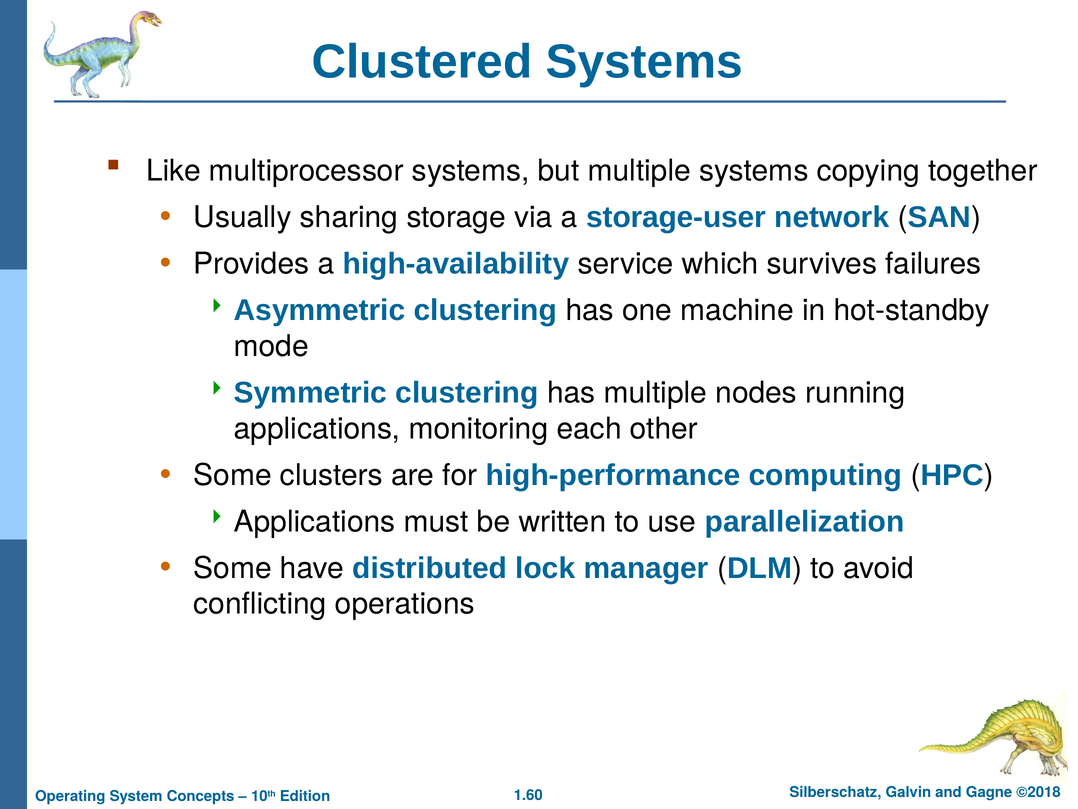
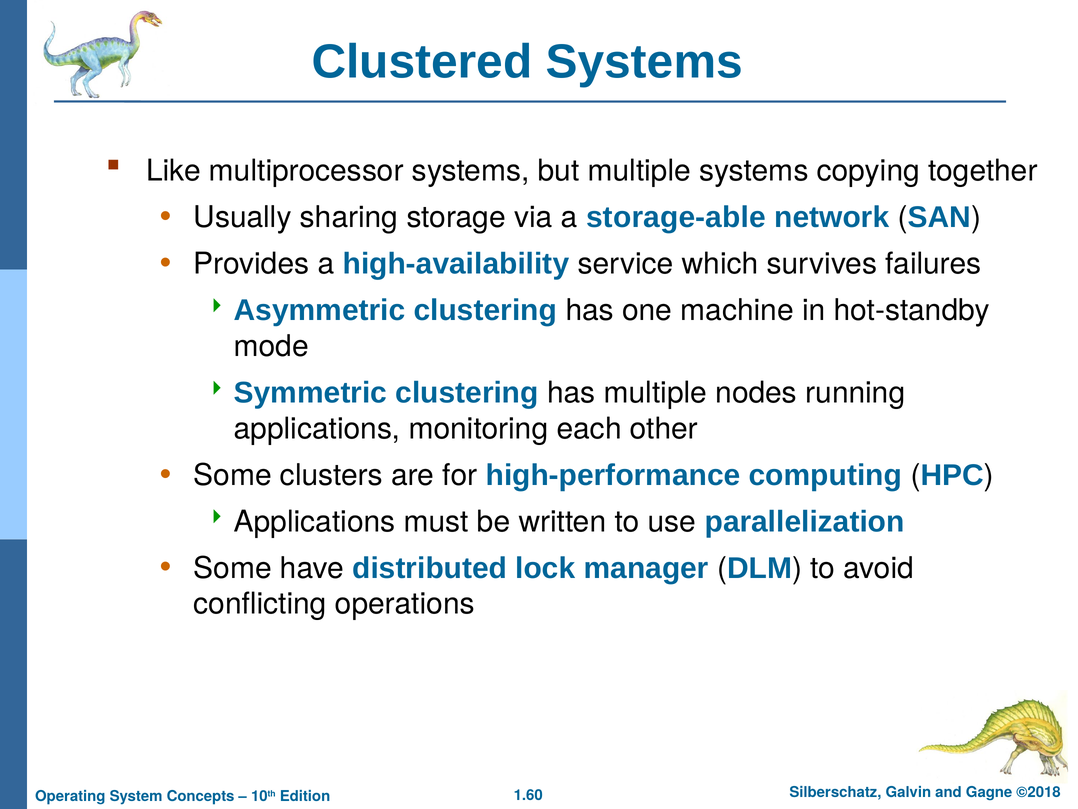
storage-user: storage-user -> storage-able (676, 217)
